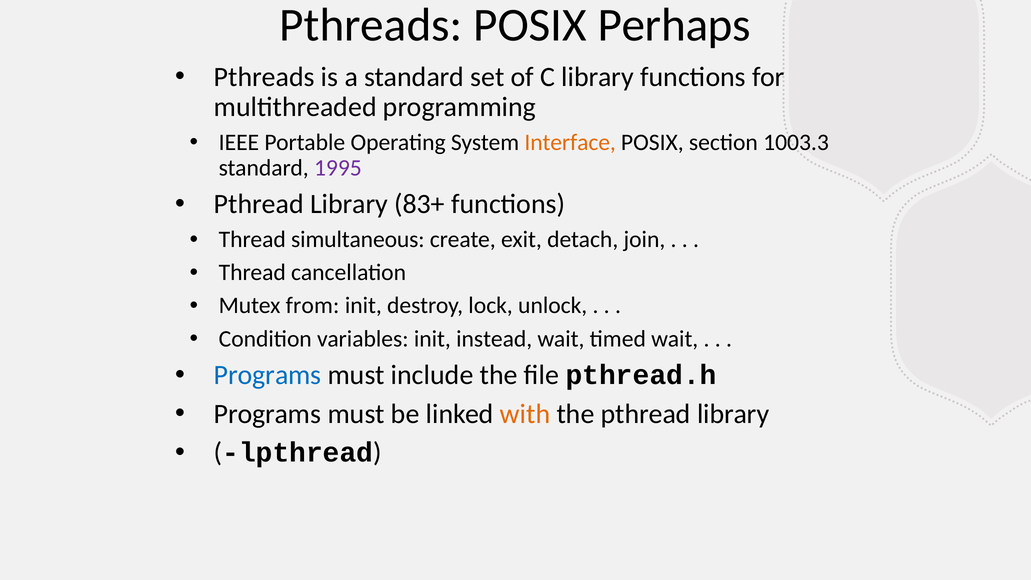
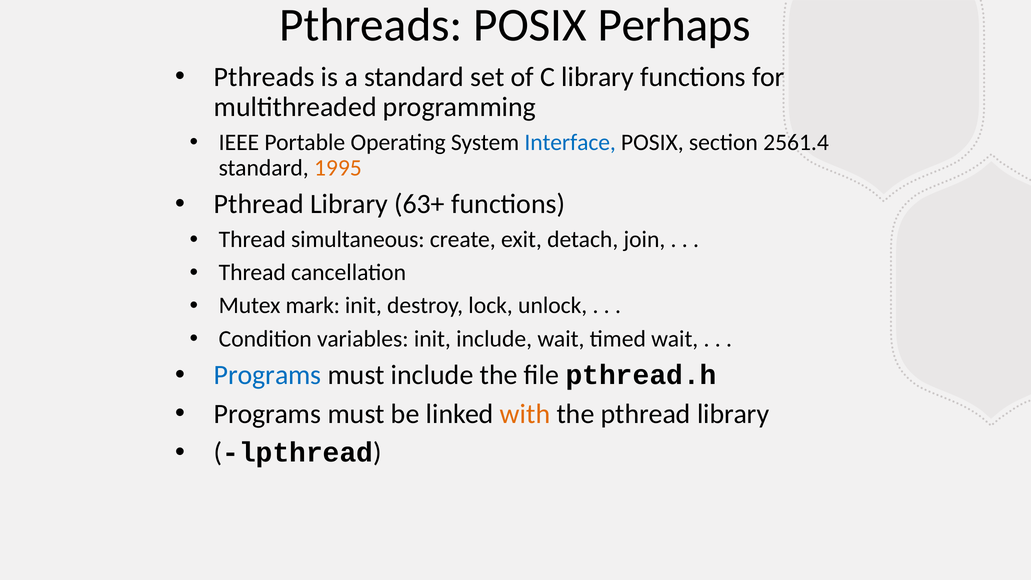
Interface colour: orange -> blue (570, 142)
1003.3: 1003.3 -> 2561.4 (796, 142)
1995 colour: purple -> orange (338, 168)
83+: 83+ -> 63+ (420, 204)
from: from -> mark (313, 306)
init instead: instead -> include (494, 339)
